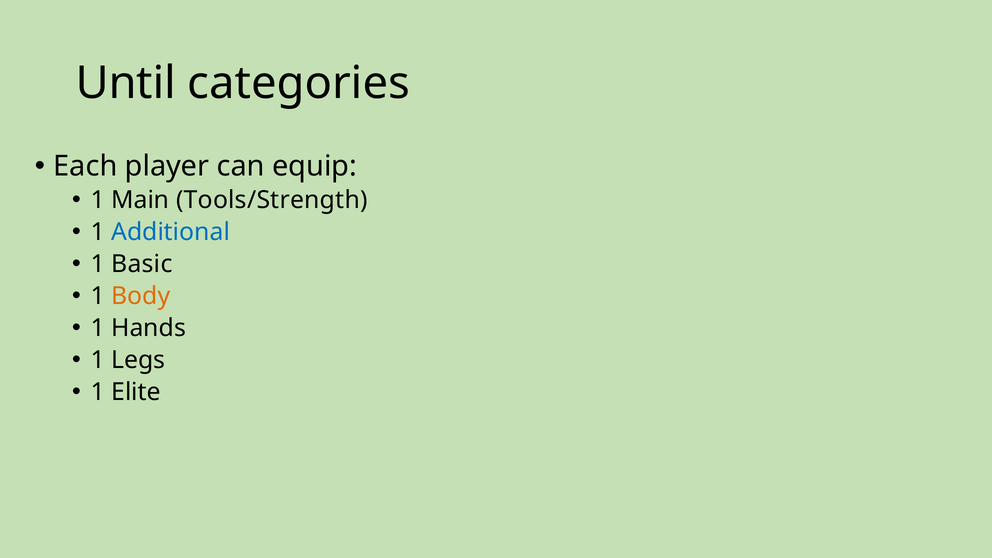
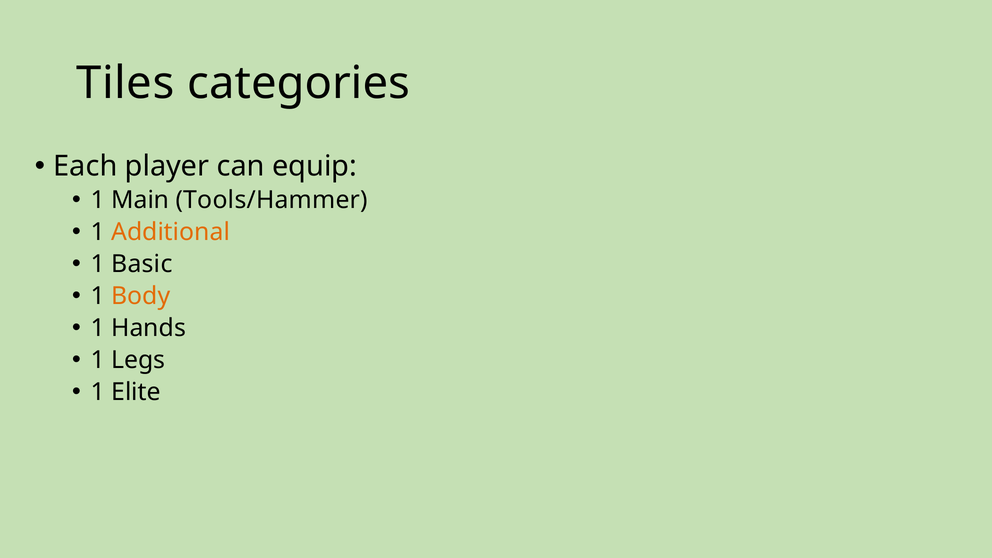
Until: Until -> Tiles (125, 83)
Tools/Strength: Tools/Strength -> Tools/Hammer (272, 200)
Additional colour: blue -> orange (171, 232)
